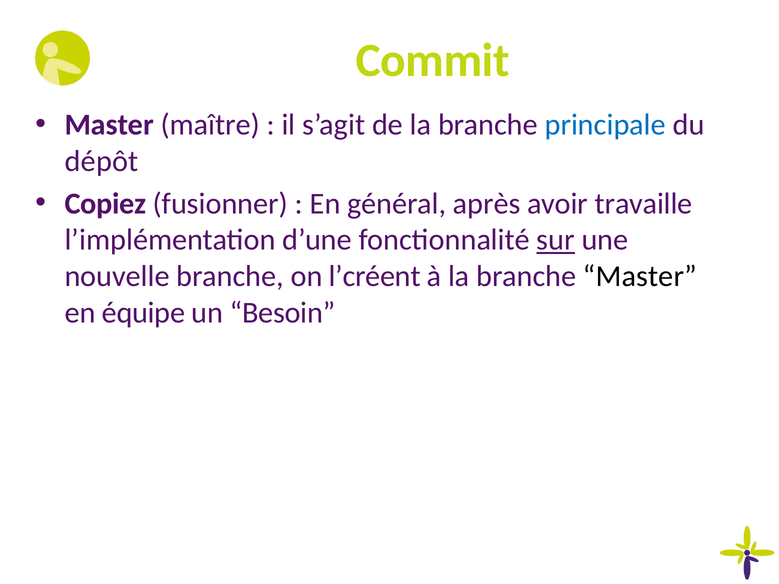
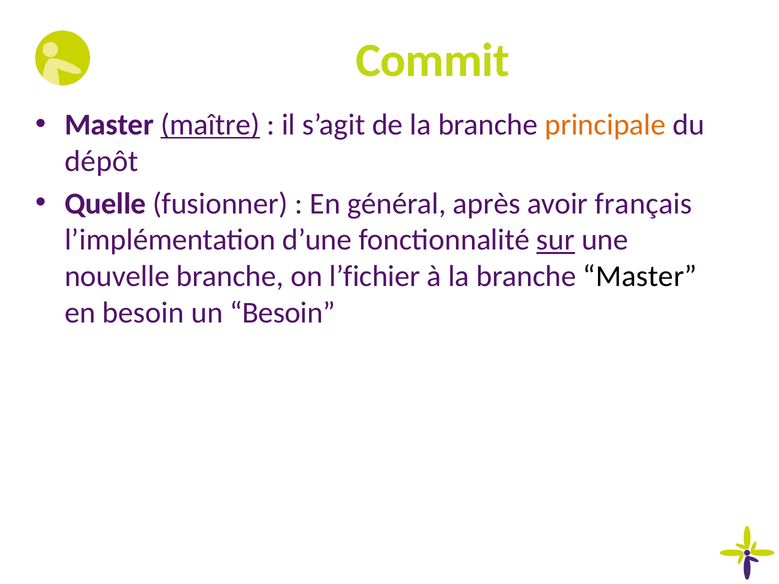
maître underline: none -> present (210, 125)
principale colour: blue -> orange (605, 125)
Copiez: Copiez -> Quelle (105, 204)
travaille: travaille -> français (643, 204)
l’créent: l’créent -> l’fichier (375, 276)
en équipe: équipe -> besoin (143, 313)
